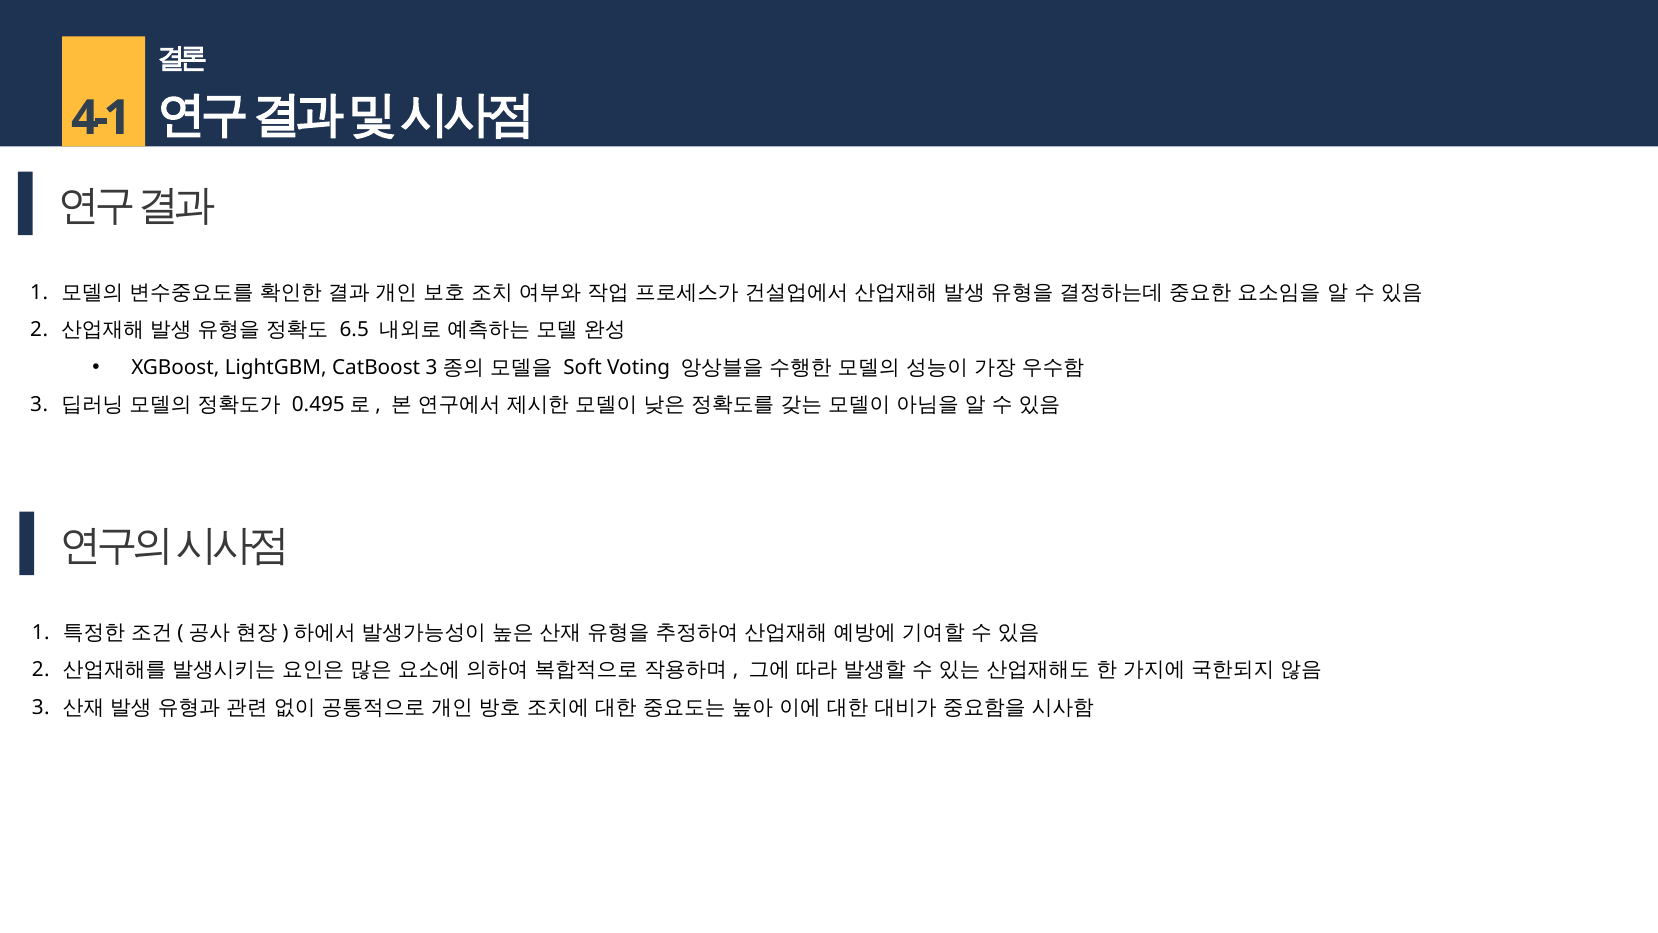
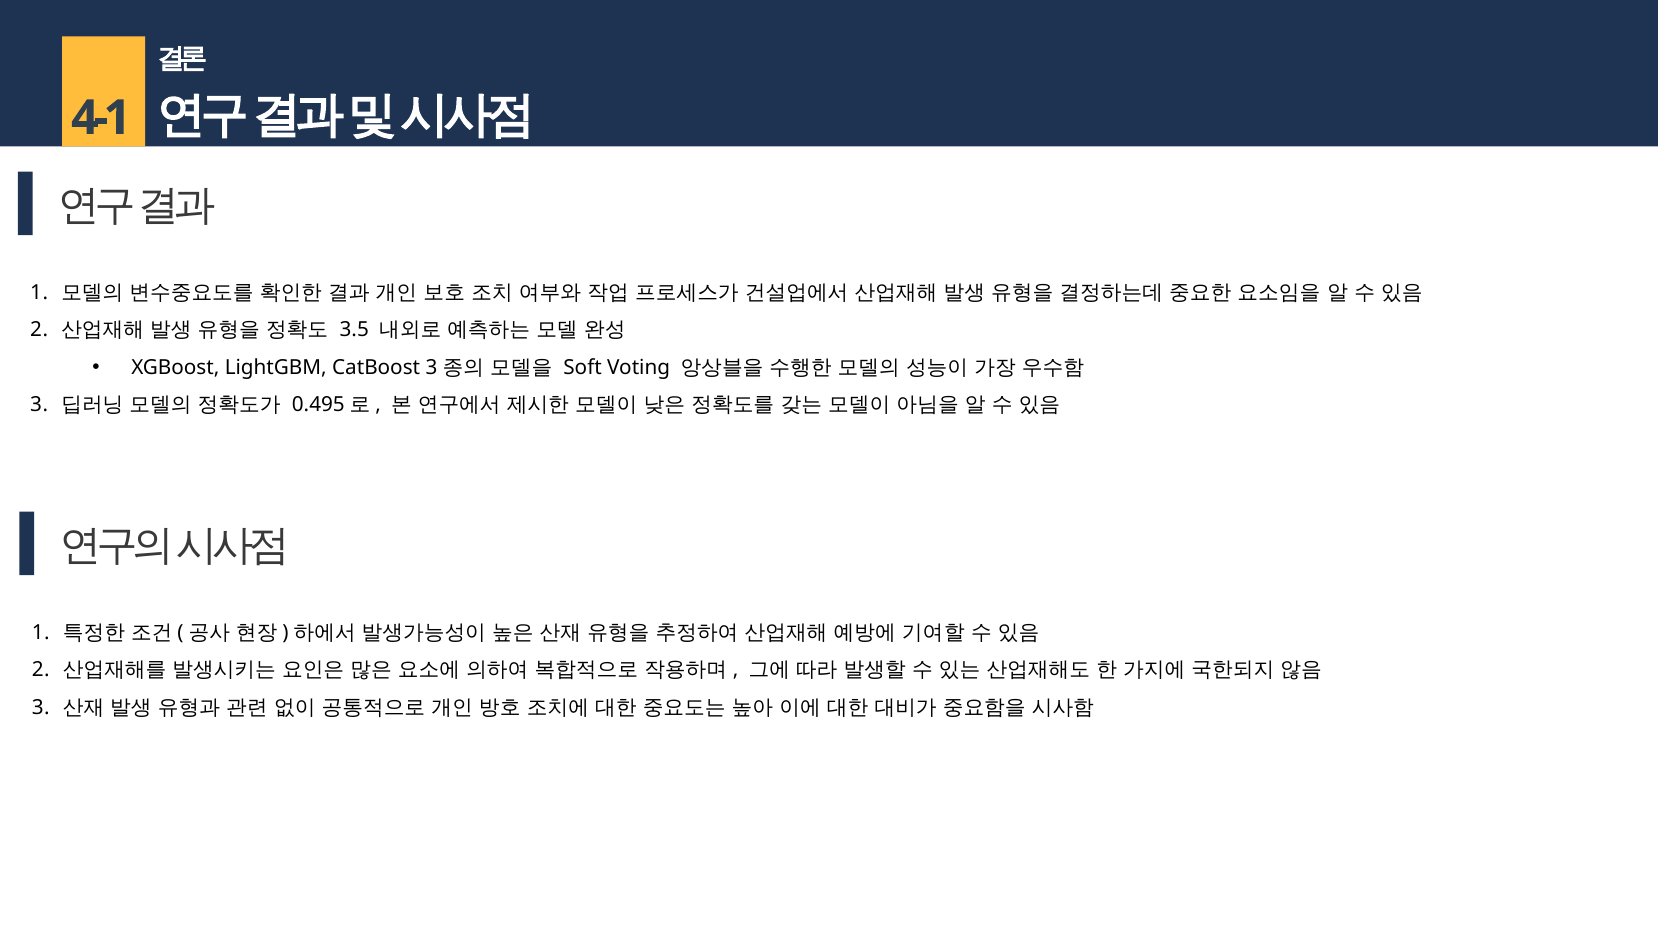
6.5: 6.5 -> 3.5 (354, 330)
